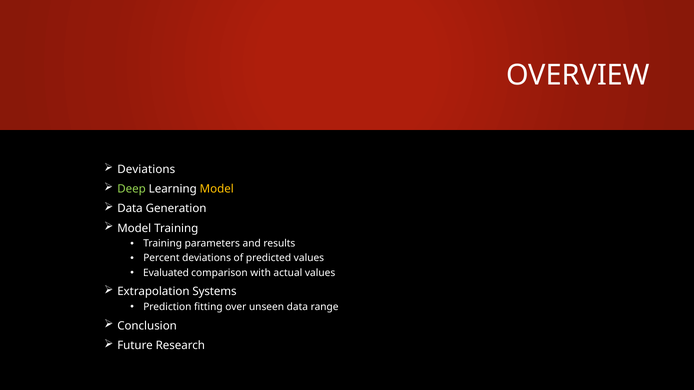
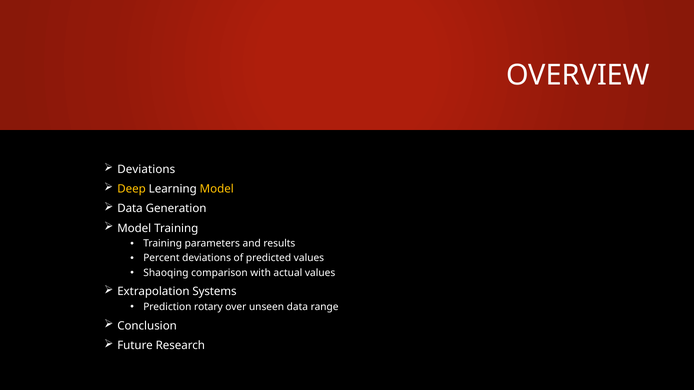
Deep colour: light green -> yellow (132, 189)
Evaluated: Evaluated -> Shaoqing (166, 273)
fitting: fitting -> rotary (208, 307)
